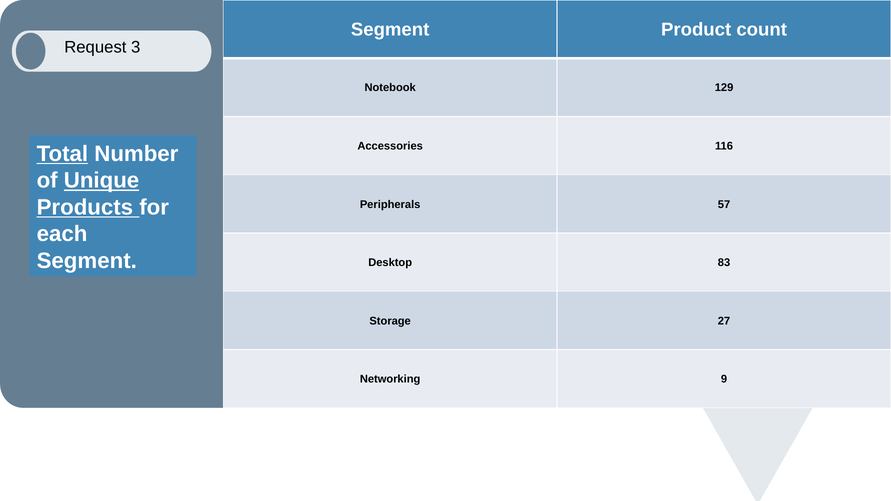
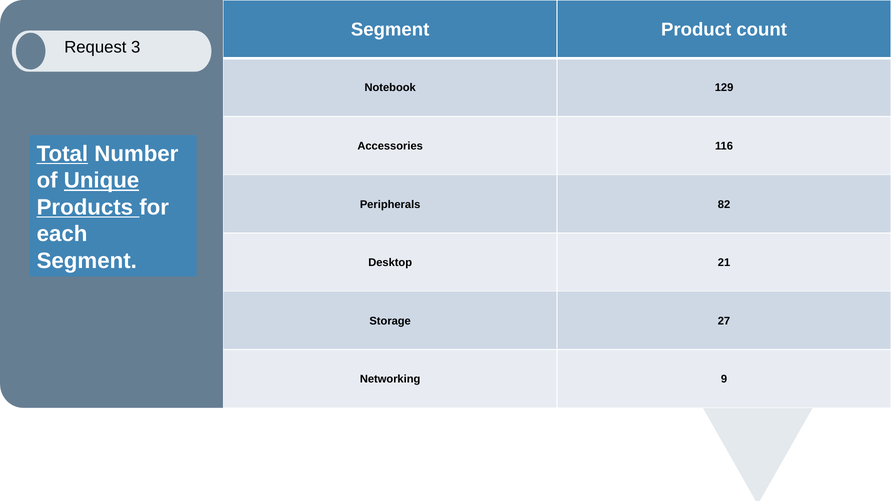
57: 57 -> 82 (724, 204)
83: 83 -> 21 (724, 263)
